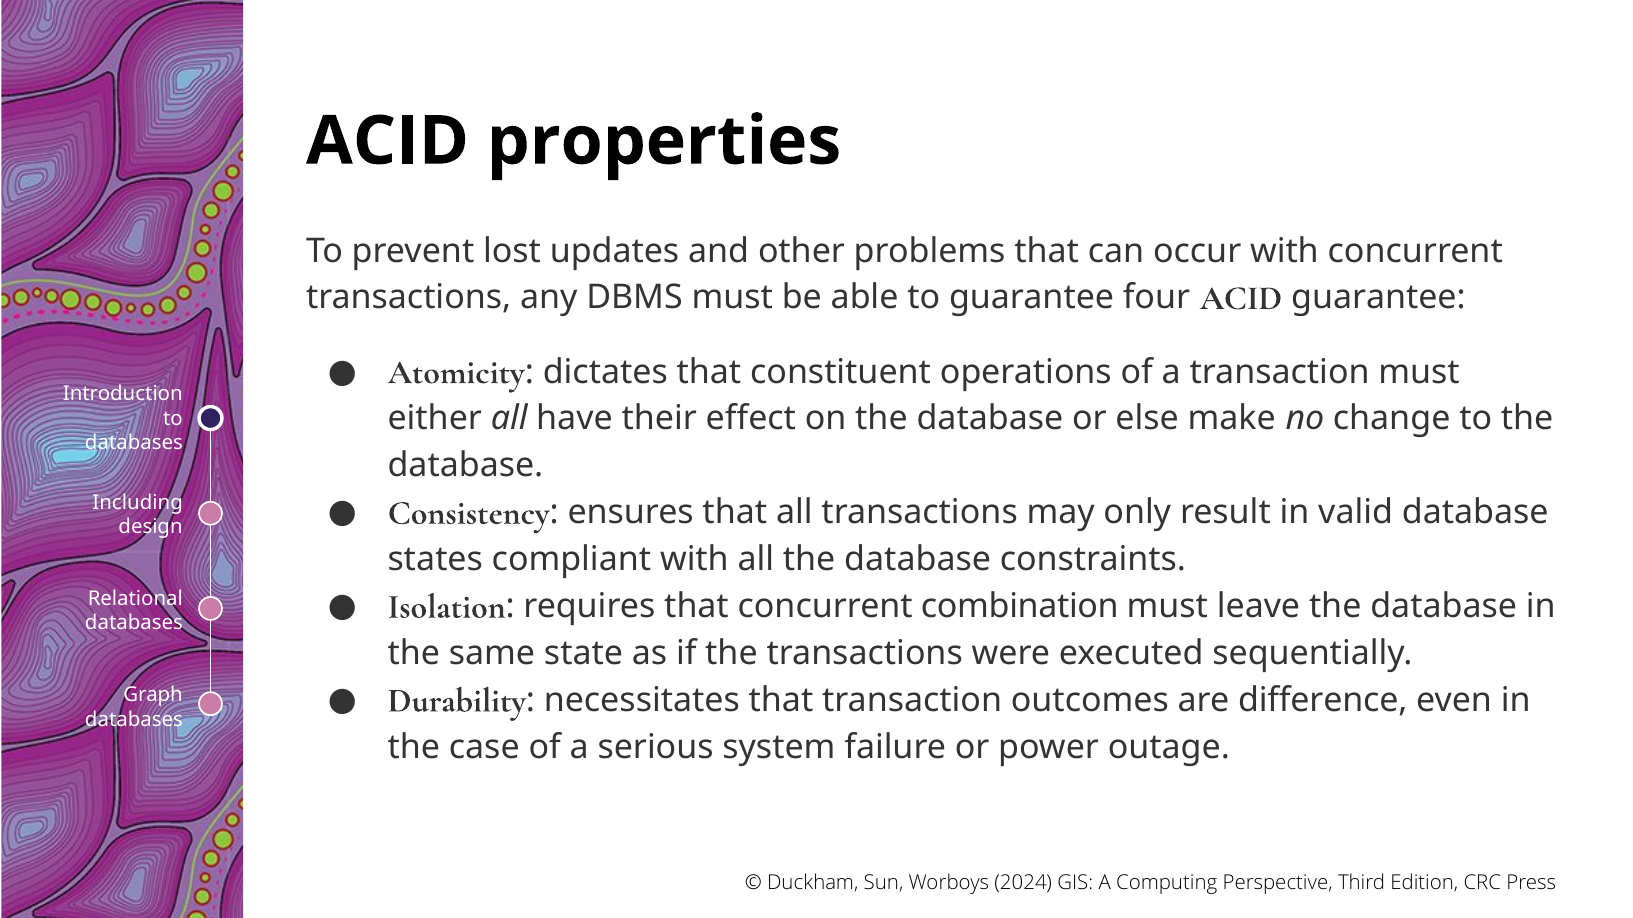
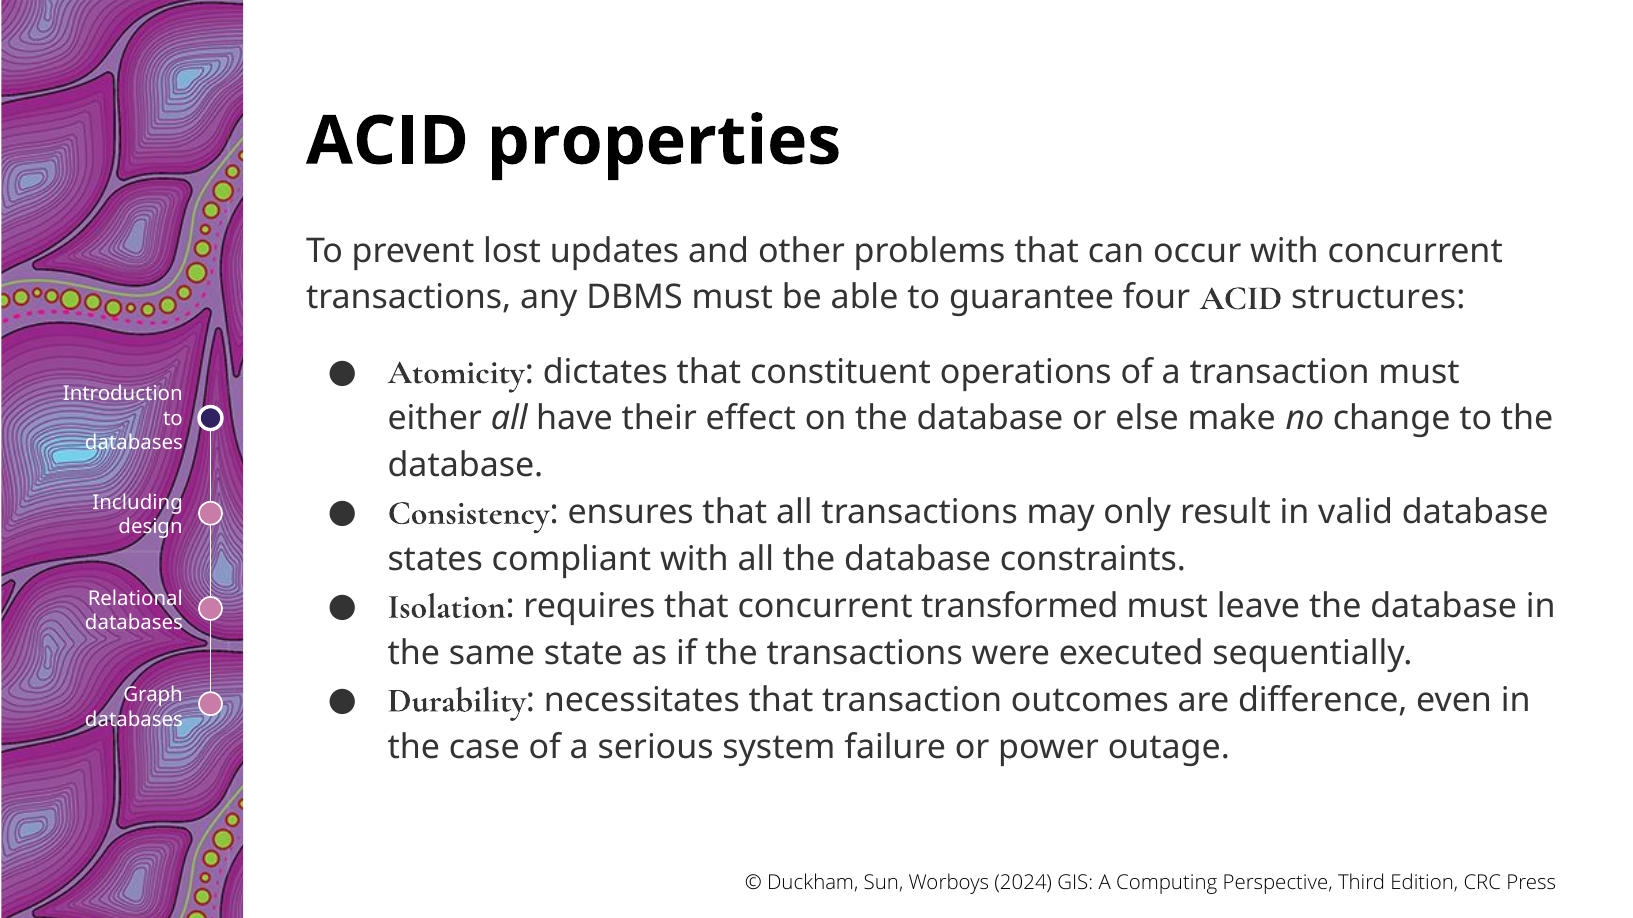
ACID guarantee: guarantee -> structures (1378, 298)
combination: combination -> transformed (1020, 607)
